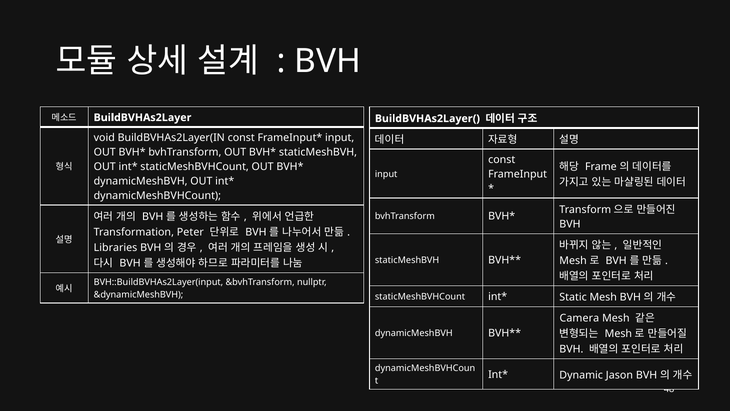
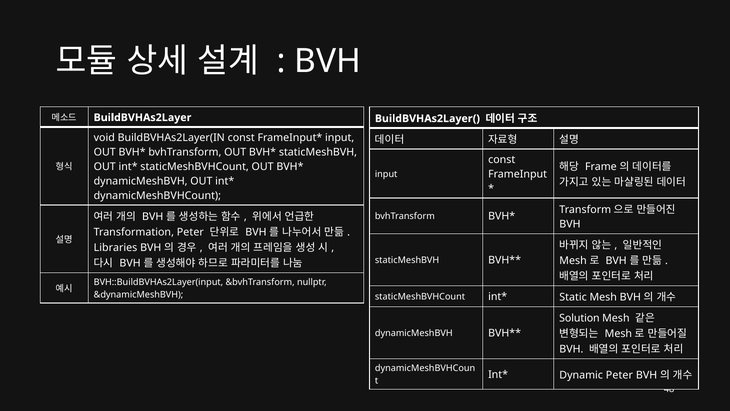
Camera: Camera -> Solution (579, 318)
Dynamic Jason: Jason -> Peter (619, 375)
